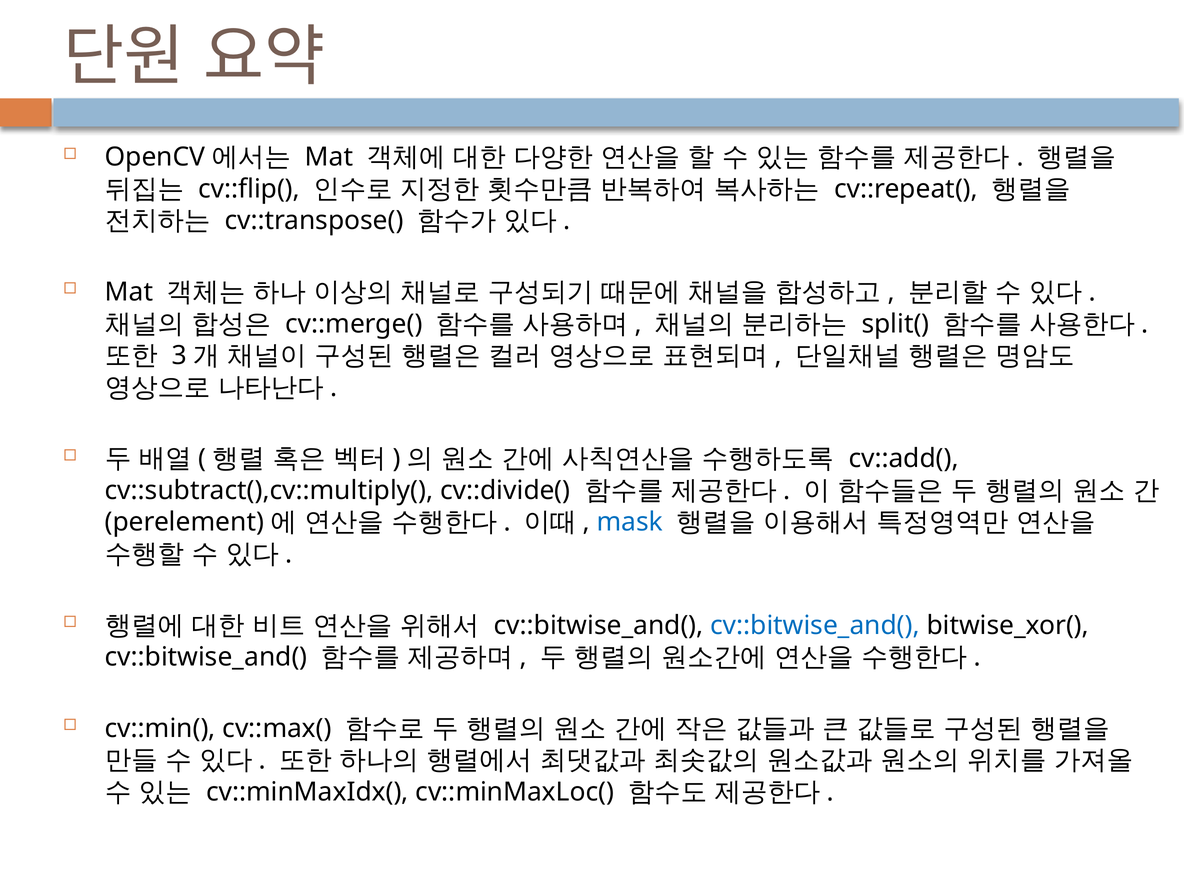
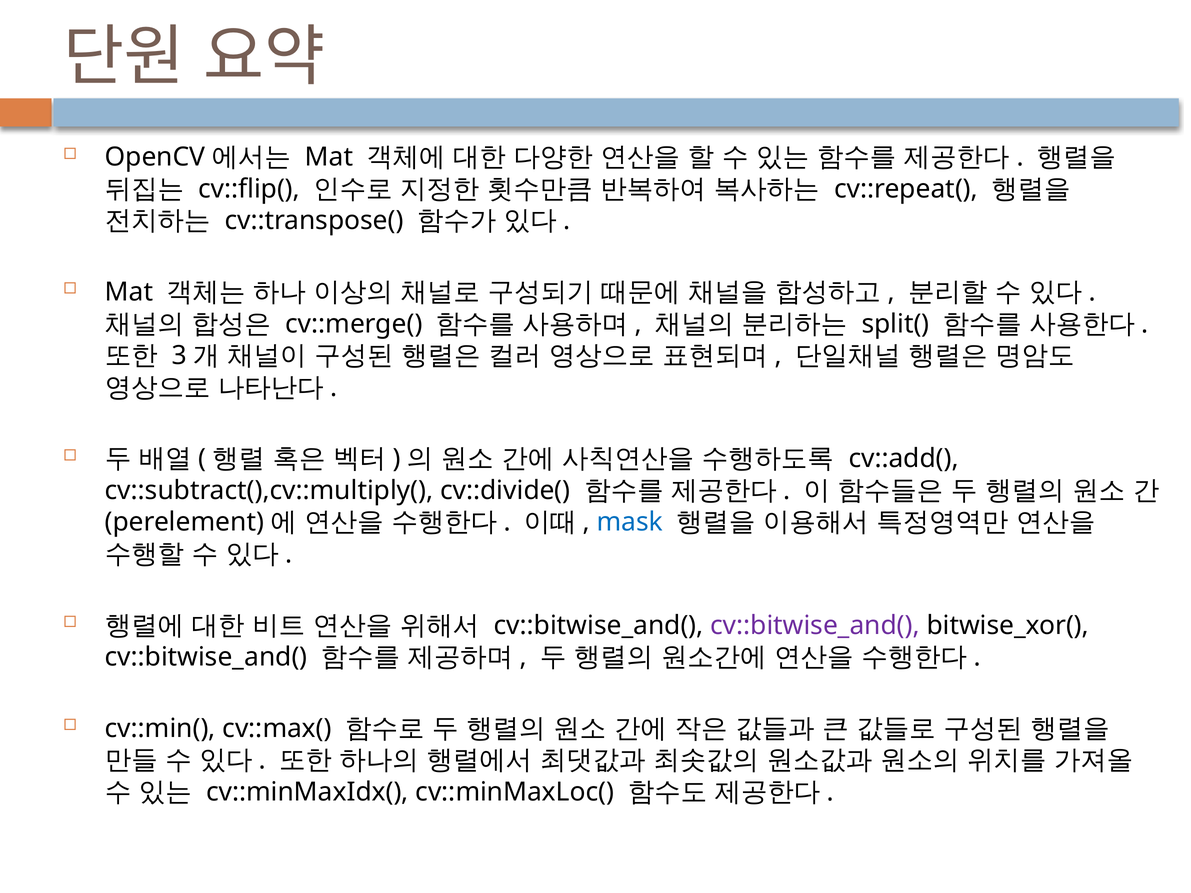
cv::bitwise_and( colour: blue -> purple (815, 626)
